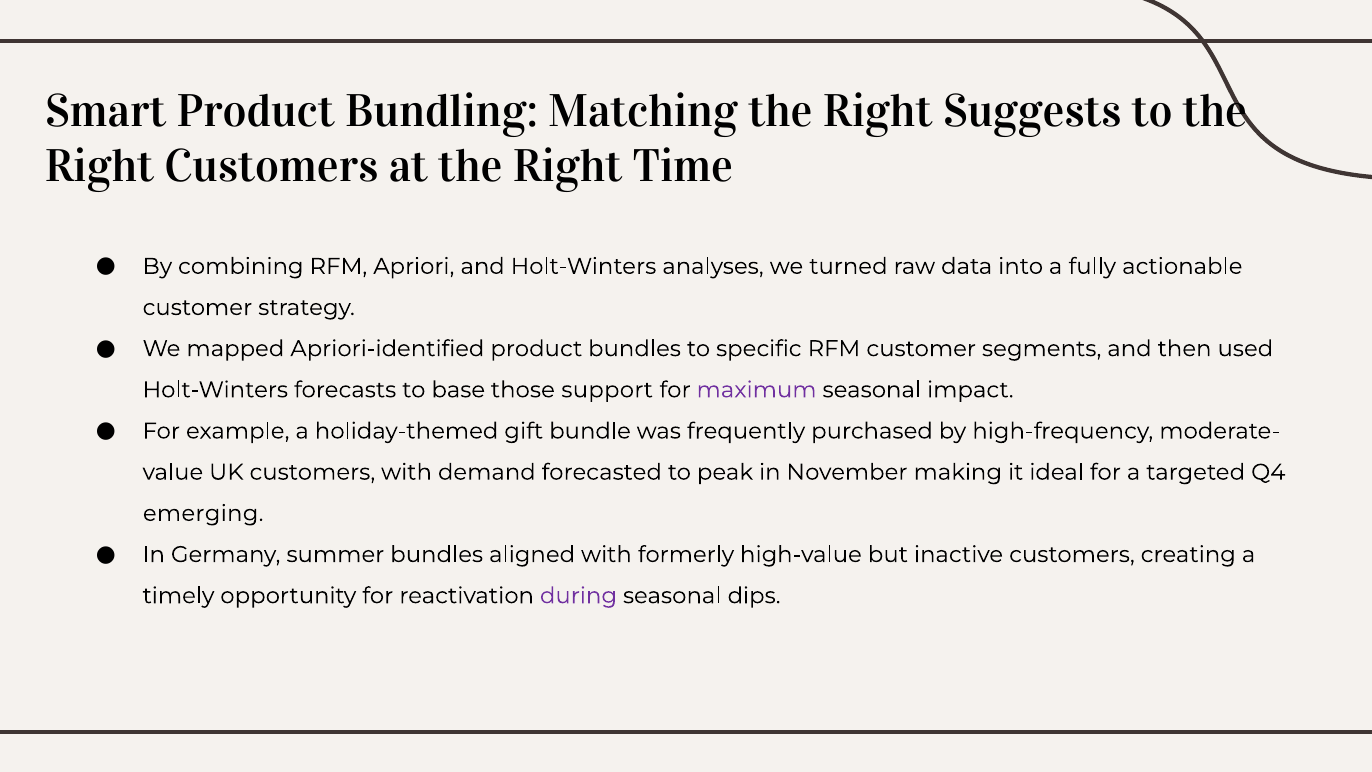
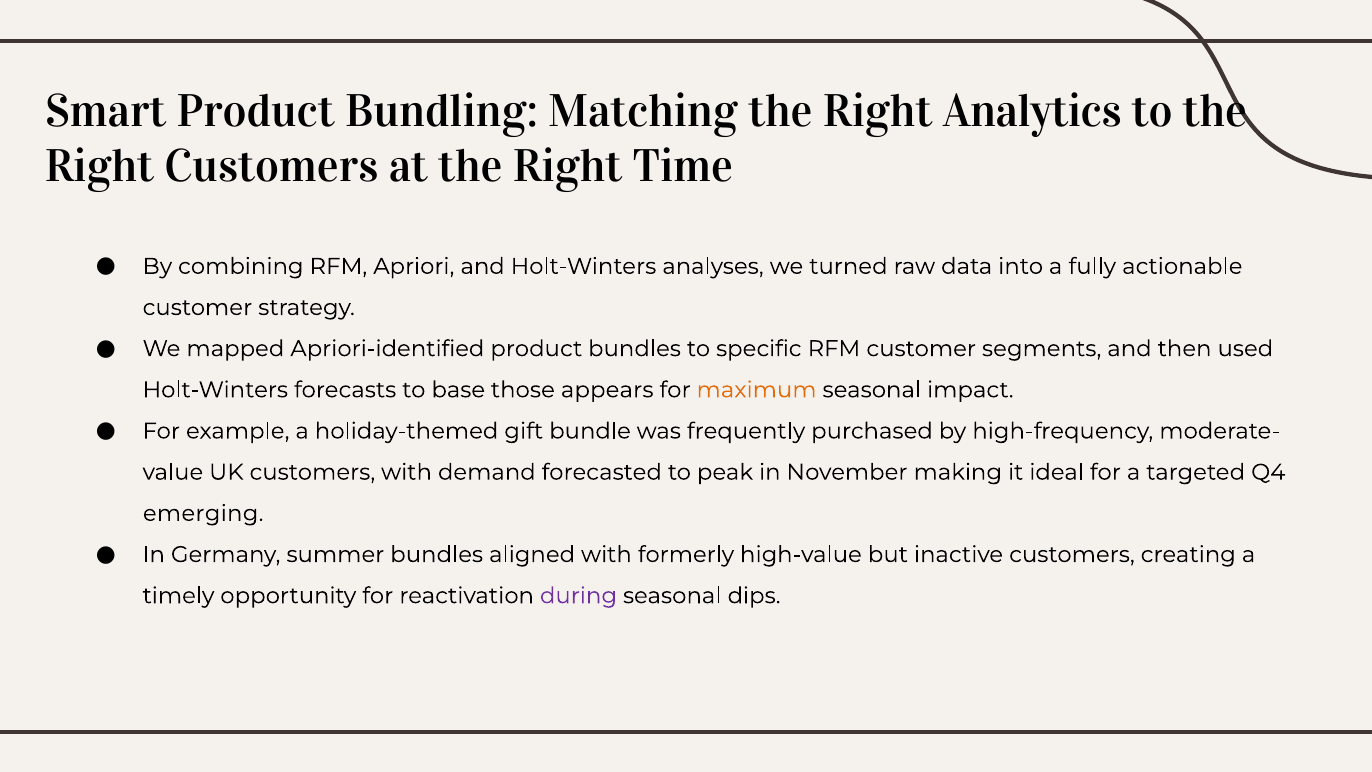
Suggests: Suggests -> Analytics (1032, 111)
support: support -> appears (607, 390)
maximum colour: purple -> orange (757, 390)
